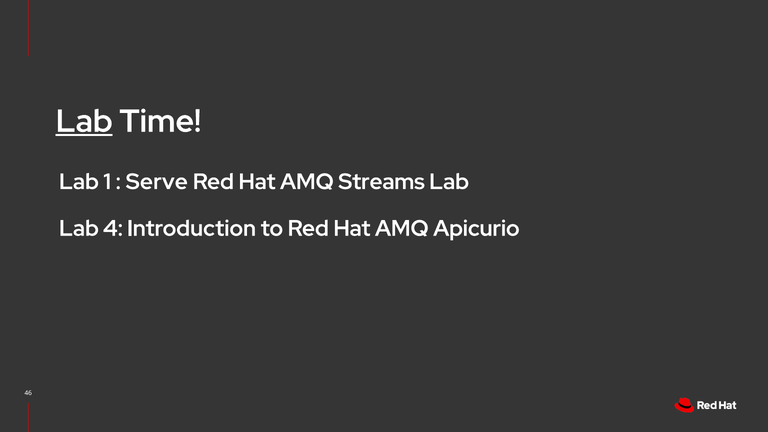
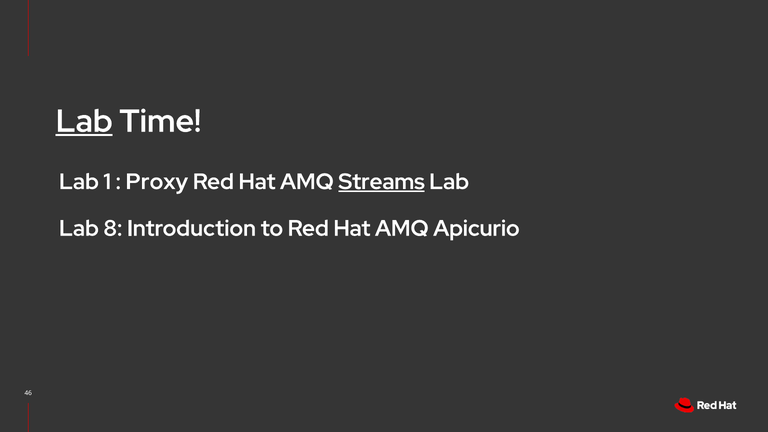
Serve: Serve -> Proxy (157, 182)
Streams underline: none -> present (382, 182)
4: 4 -> 8 (113, 228)
